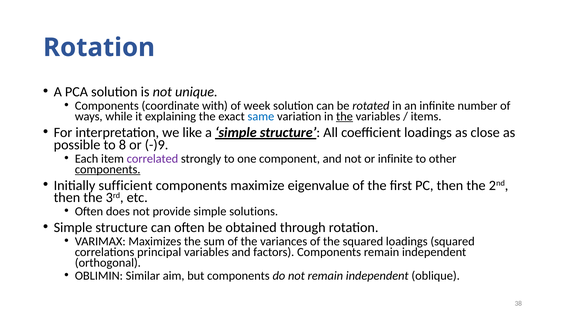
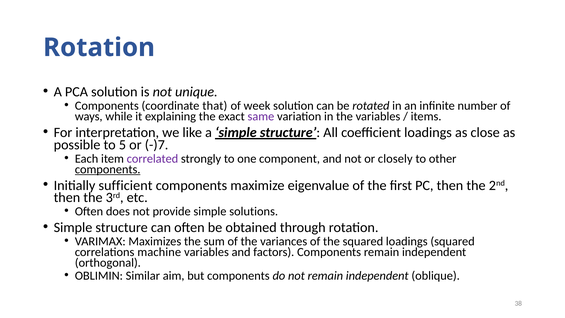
with: with -> that (215, 106)
same colour: blue -> purple (261, 116)
the underline: present -> none (345, 116)
8: 8 -> 5 (122, 145)
-)9: -)9 -> -)7 (157, 145)
or infinite: infinite -> closely (395, 159)
principal: principal -> machine (159, 252)
